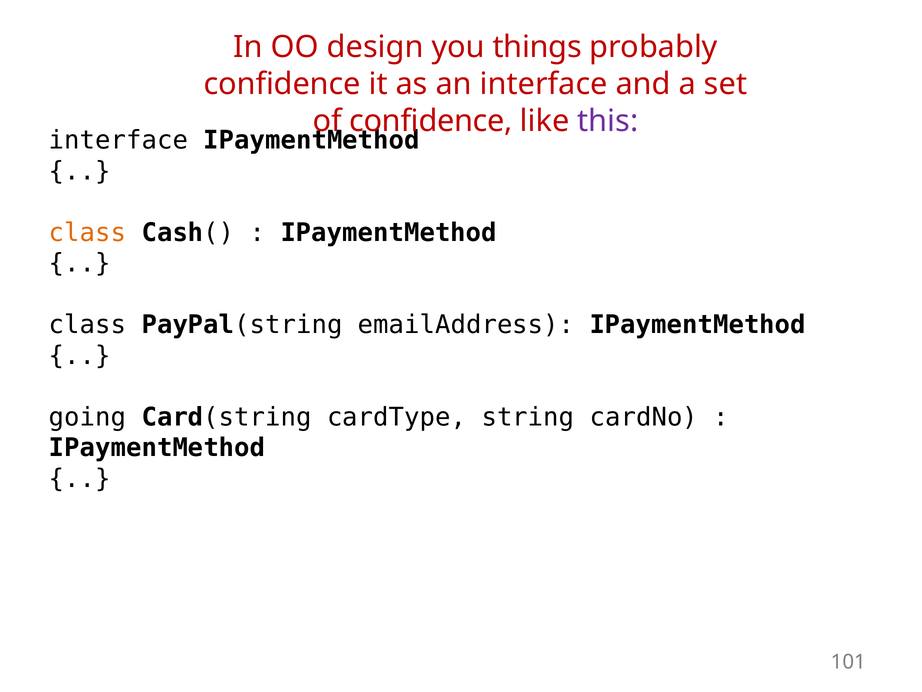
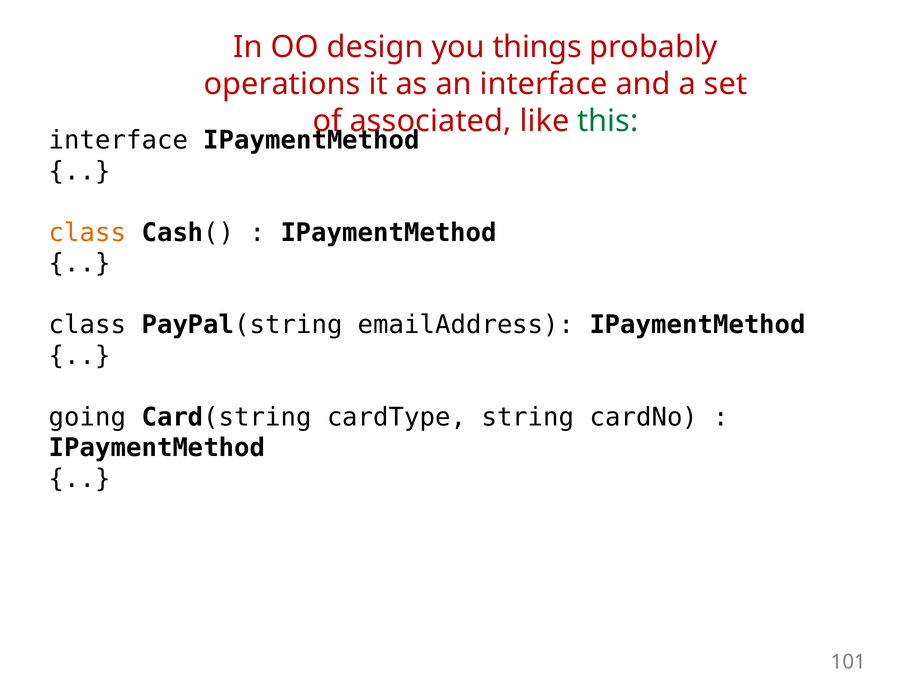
confidence: confidence -> operations (282, 84)
confidence: confidence -> associated (431, 121)
this colour: purple -> green (608, 121)
